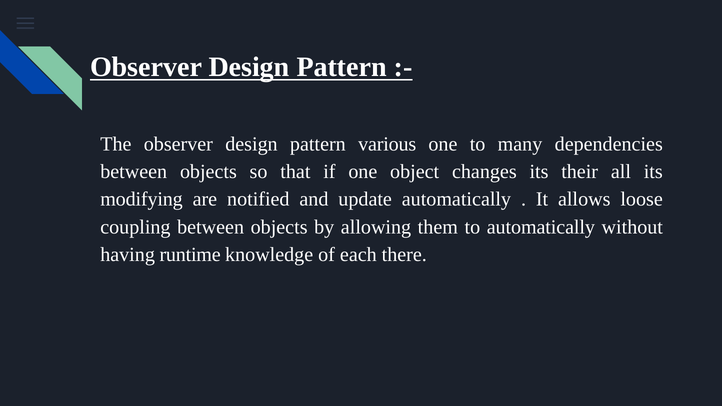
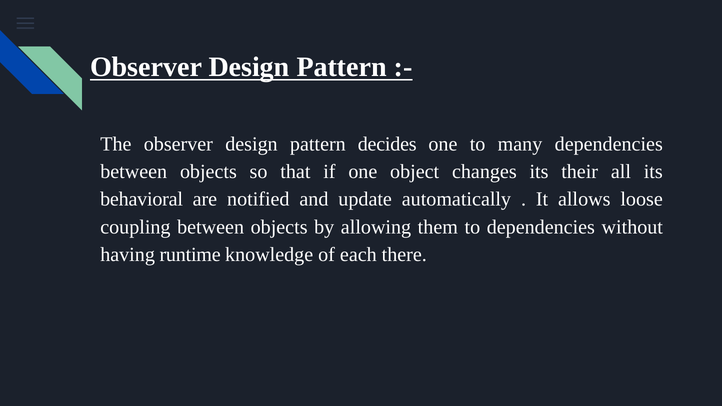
various: various -> decides (387, 144)
modifying: modifying -> behavioral (142, 199)
to automatically: automatically -> dependencies (541, 227)
